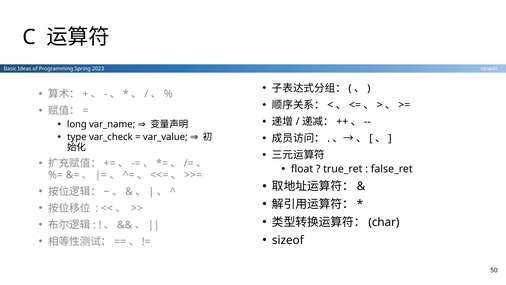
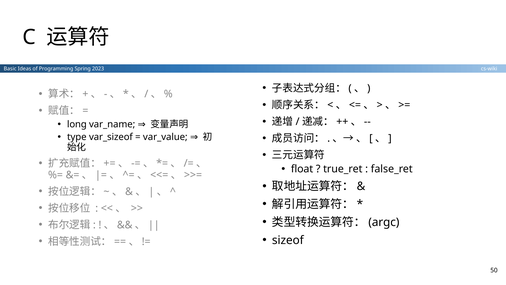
var_check: var_check -> var_sizeof (111, 137)
char: char -> argc (384, 222)
